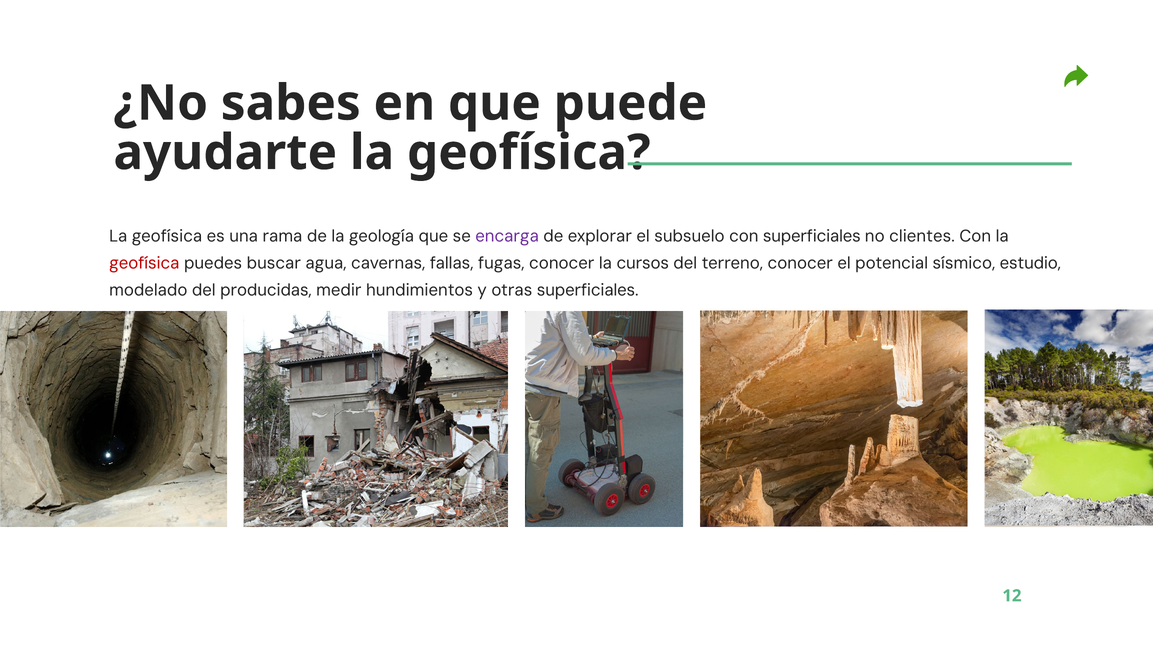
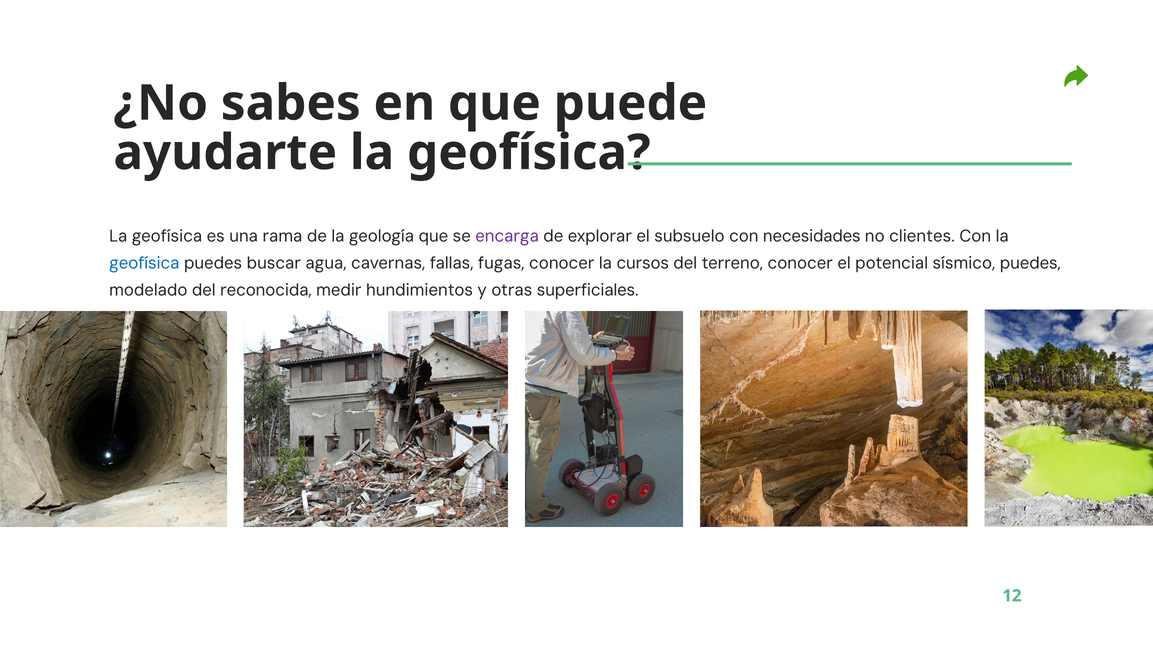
con superficiales: superficiales -> necesidades (812, 236)
geofísica colour: red -> blue (144, 263)
sísmico estudio: estudio -> puedes (1030, 263)
producidas: producidas -> reconocida (266, 290)
